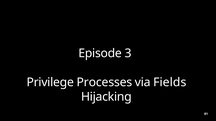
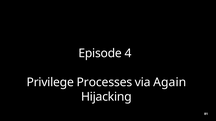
3: 3 -> 4 (128, 53)
Fields: Fields -> Again (170, 83)
